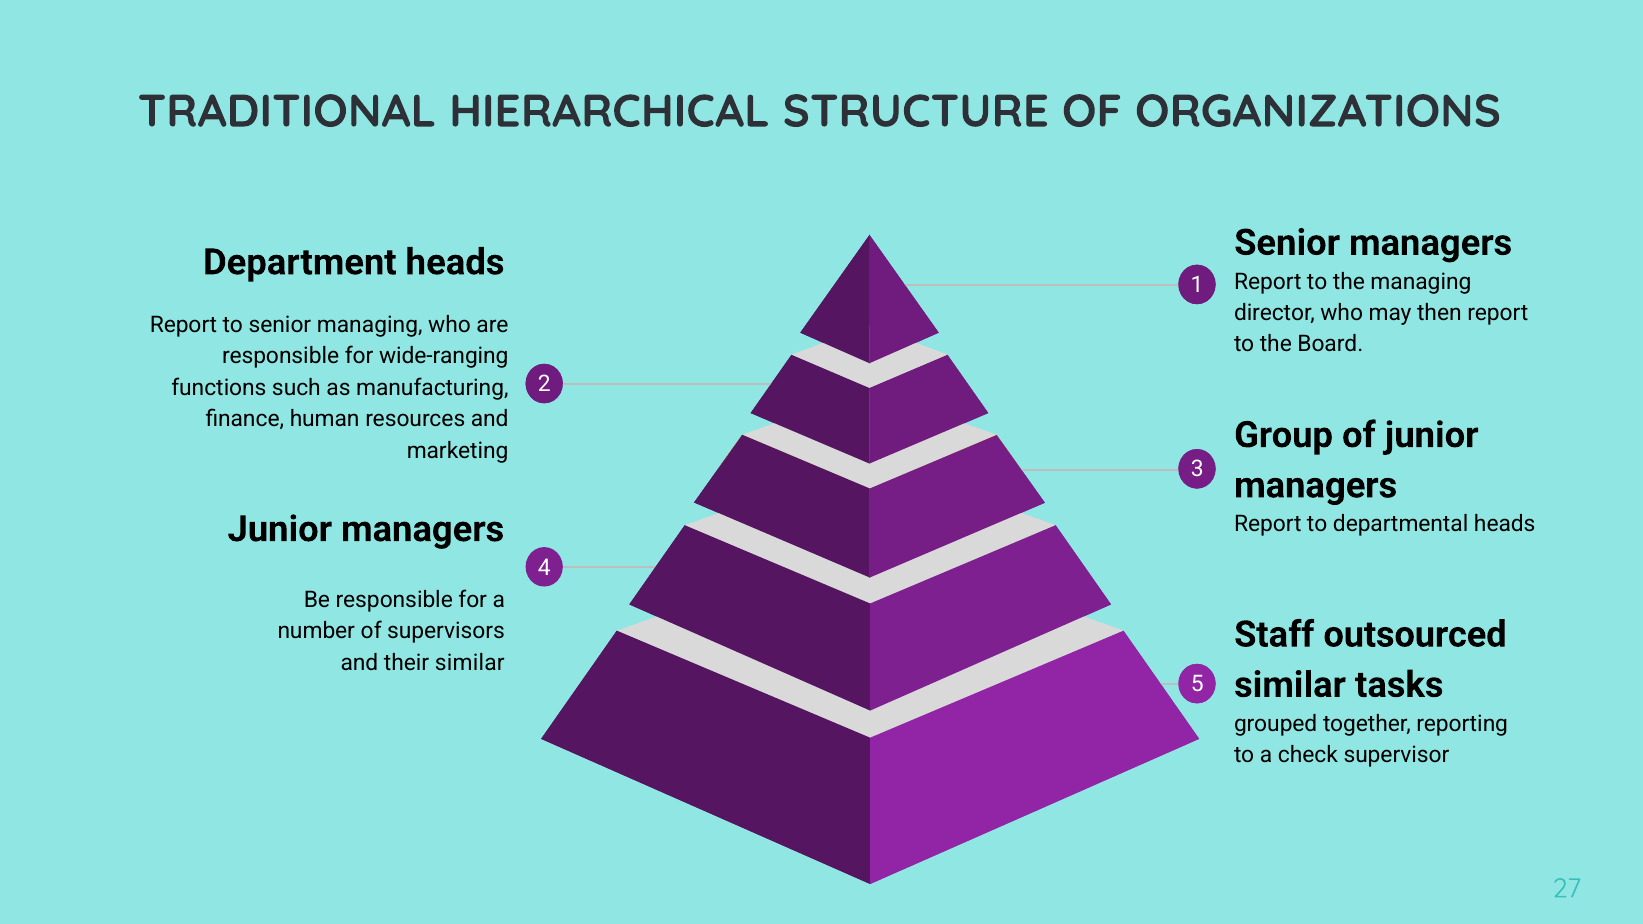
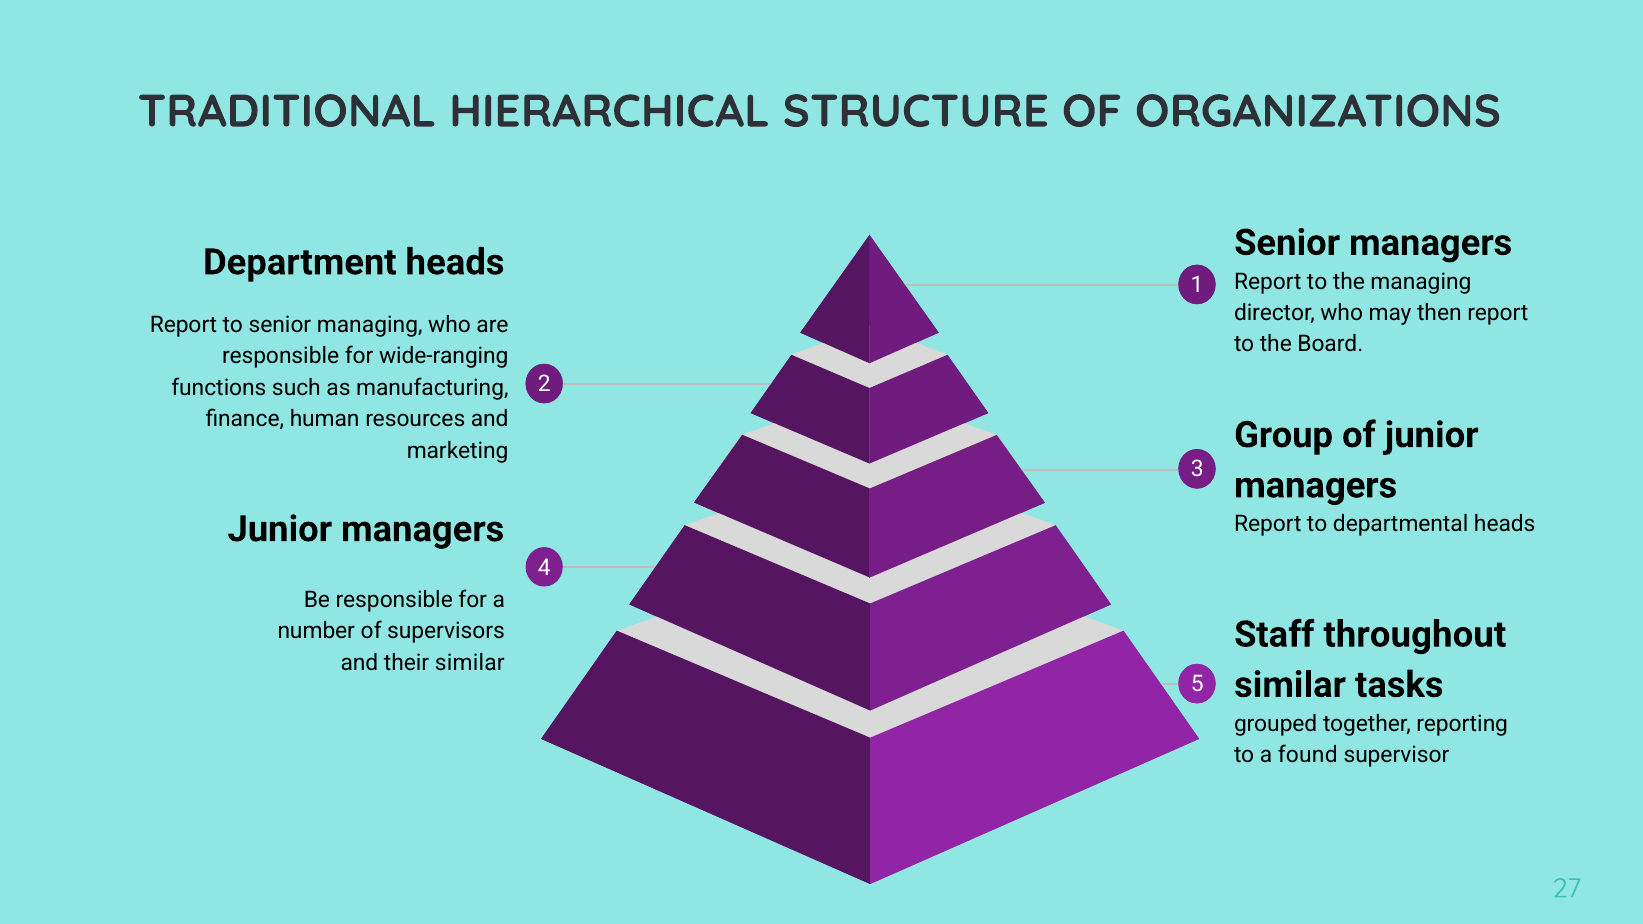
outsourced: outsourced -> throughout (1415, 635)
check: check -> found (1308, 755)
